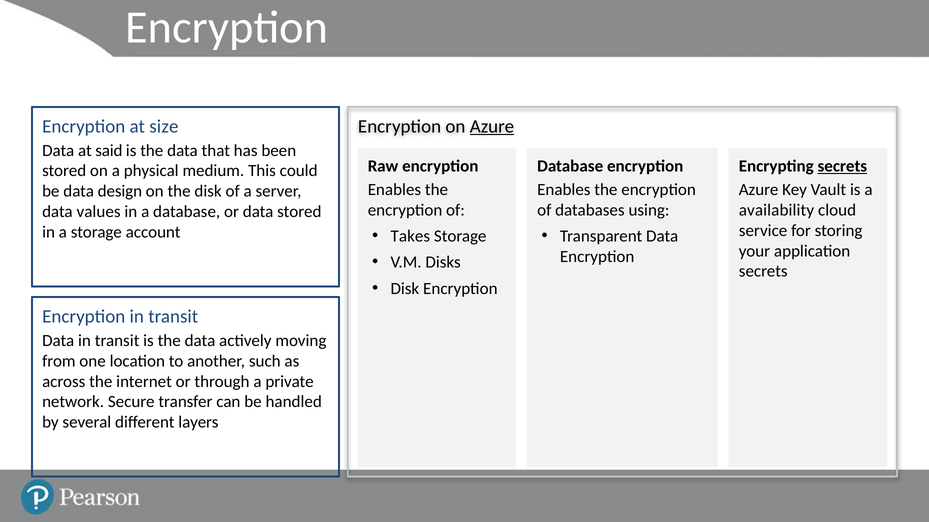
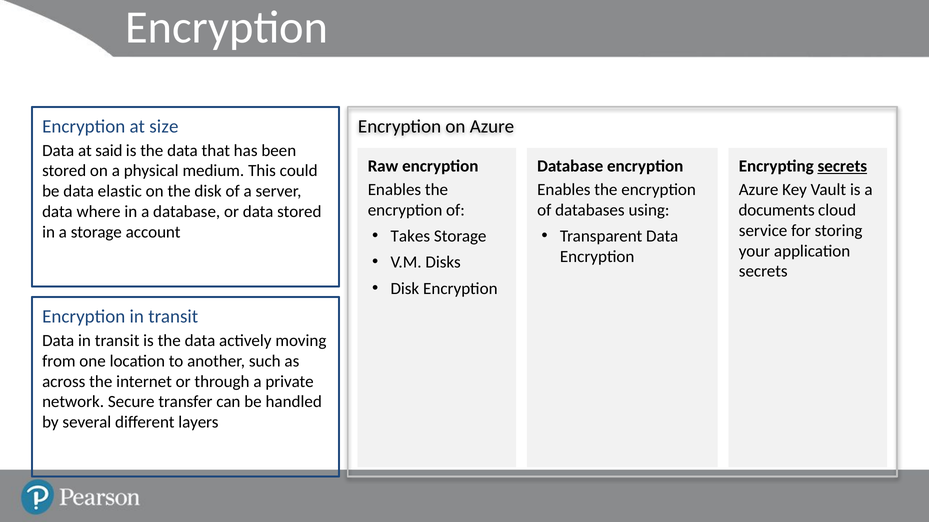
Azure underline: present -> none (492, 126)
design: design -> elastic (120, 192)
availability: availability -> documents (777, 210)
values: values -> where (99, 212)
